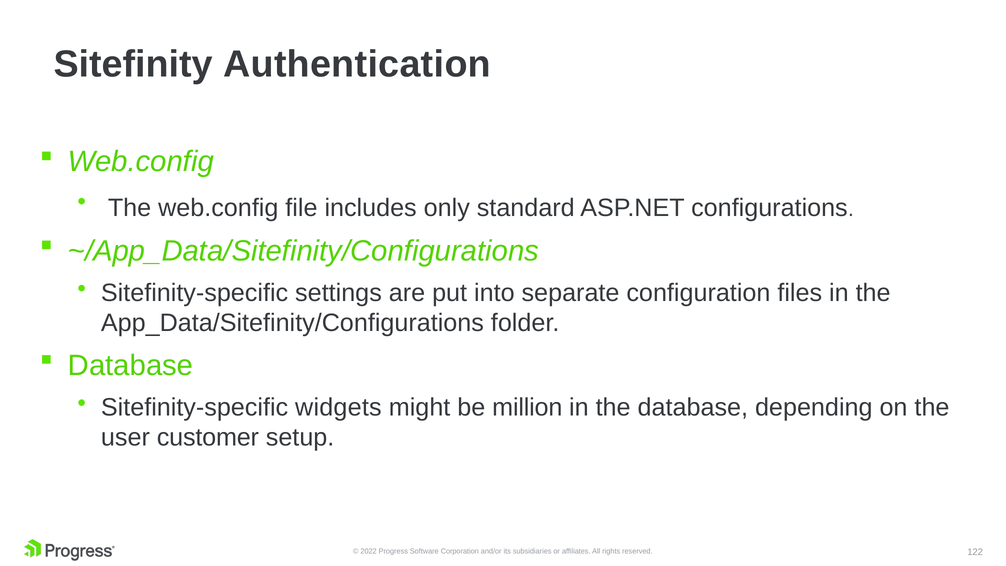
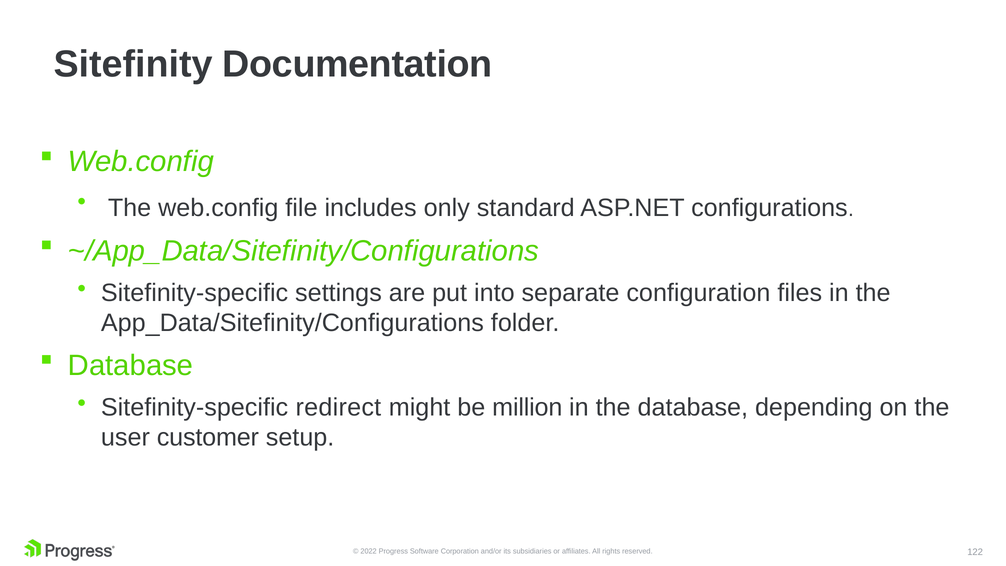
Authentication: Authentication -> Documentation (357, 64)
widgets: widgets -> redirect (338, 407)
